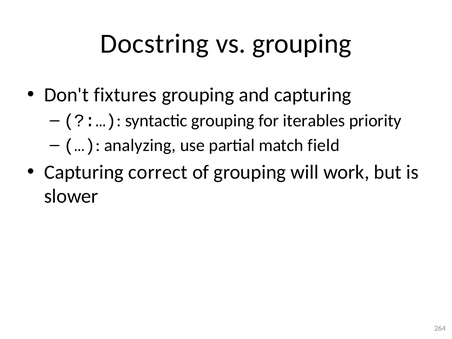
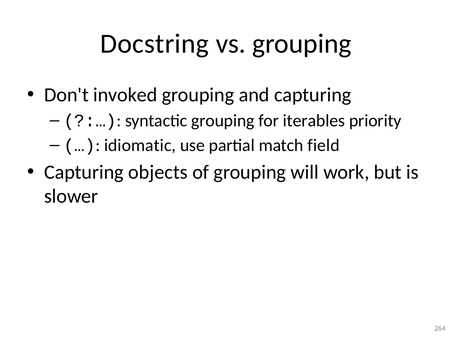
fixtures: fixtures -> invoked (125, 95)
analyzing: analyzing -> idiomatic (140, 145)
correct: correct -> objects (158, 172)
